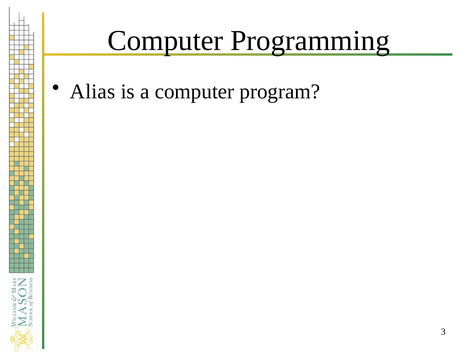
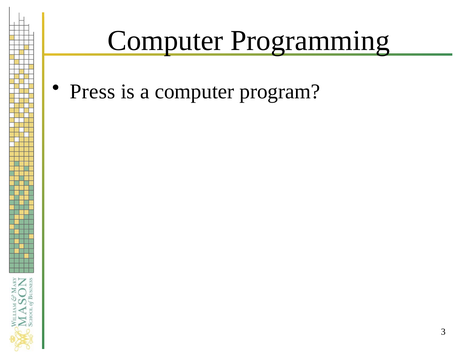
Alias: Alias -> Press (93, 92)
